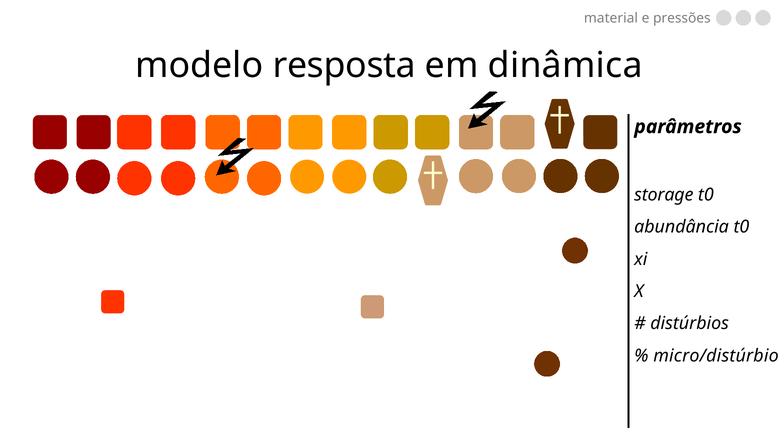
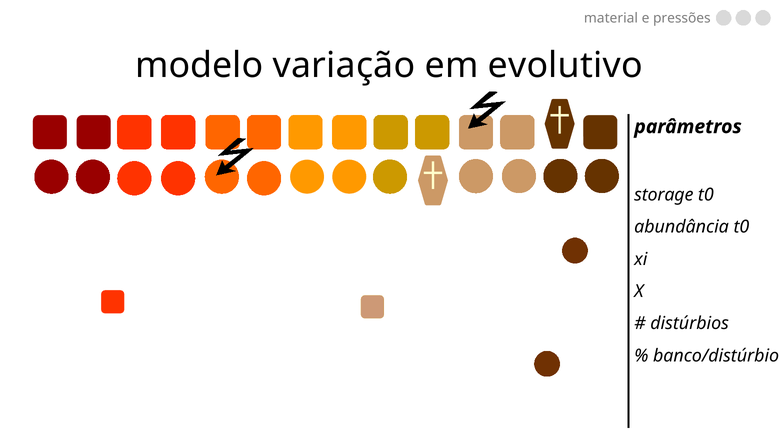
resposta: resposta -> variação (344, 66)
dinâmica: dinâmica -> evolutivo (565, 66)
micro/distúrbio: micro/distúrbio -> banco/distúrbio (716, 356)
